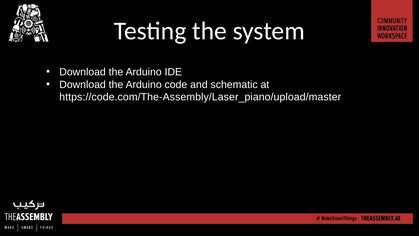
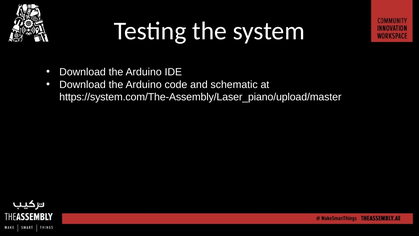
https://code.com/The-Assembly/Laser_piano/upload/master: https://code.com/The-Assembly/Laser_piano/upload/master -> https://system.com/The-Assembly/Laser_piano/upload/master (200, 97)
